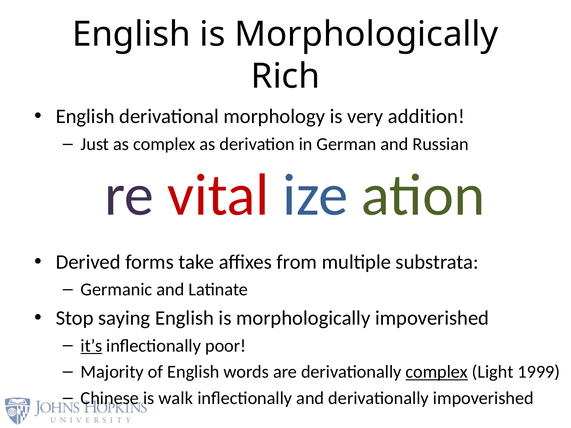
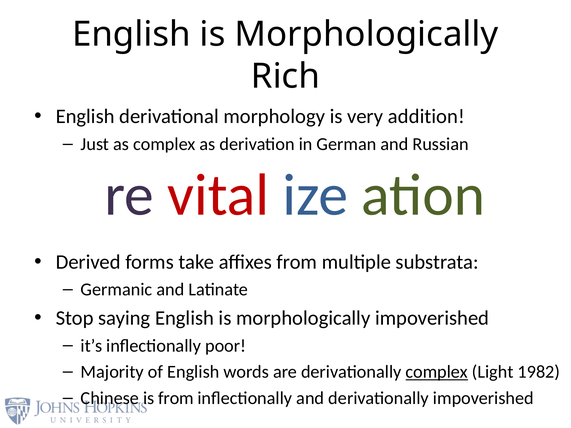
it’s underline: present -> none (91, 346)
1999: 1999 -> 1982 (539, 372)
is walk: walk -> from (176, 399)
